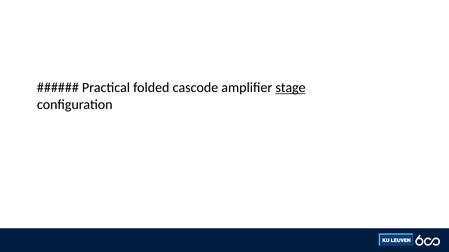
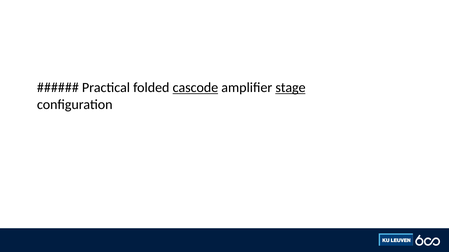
cascode underline: none -> present (195, 88)
